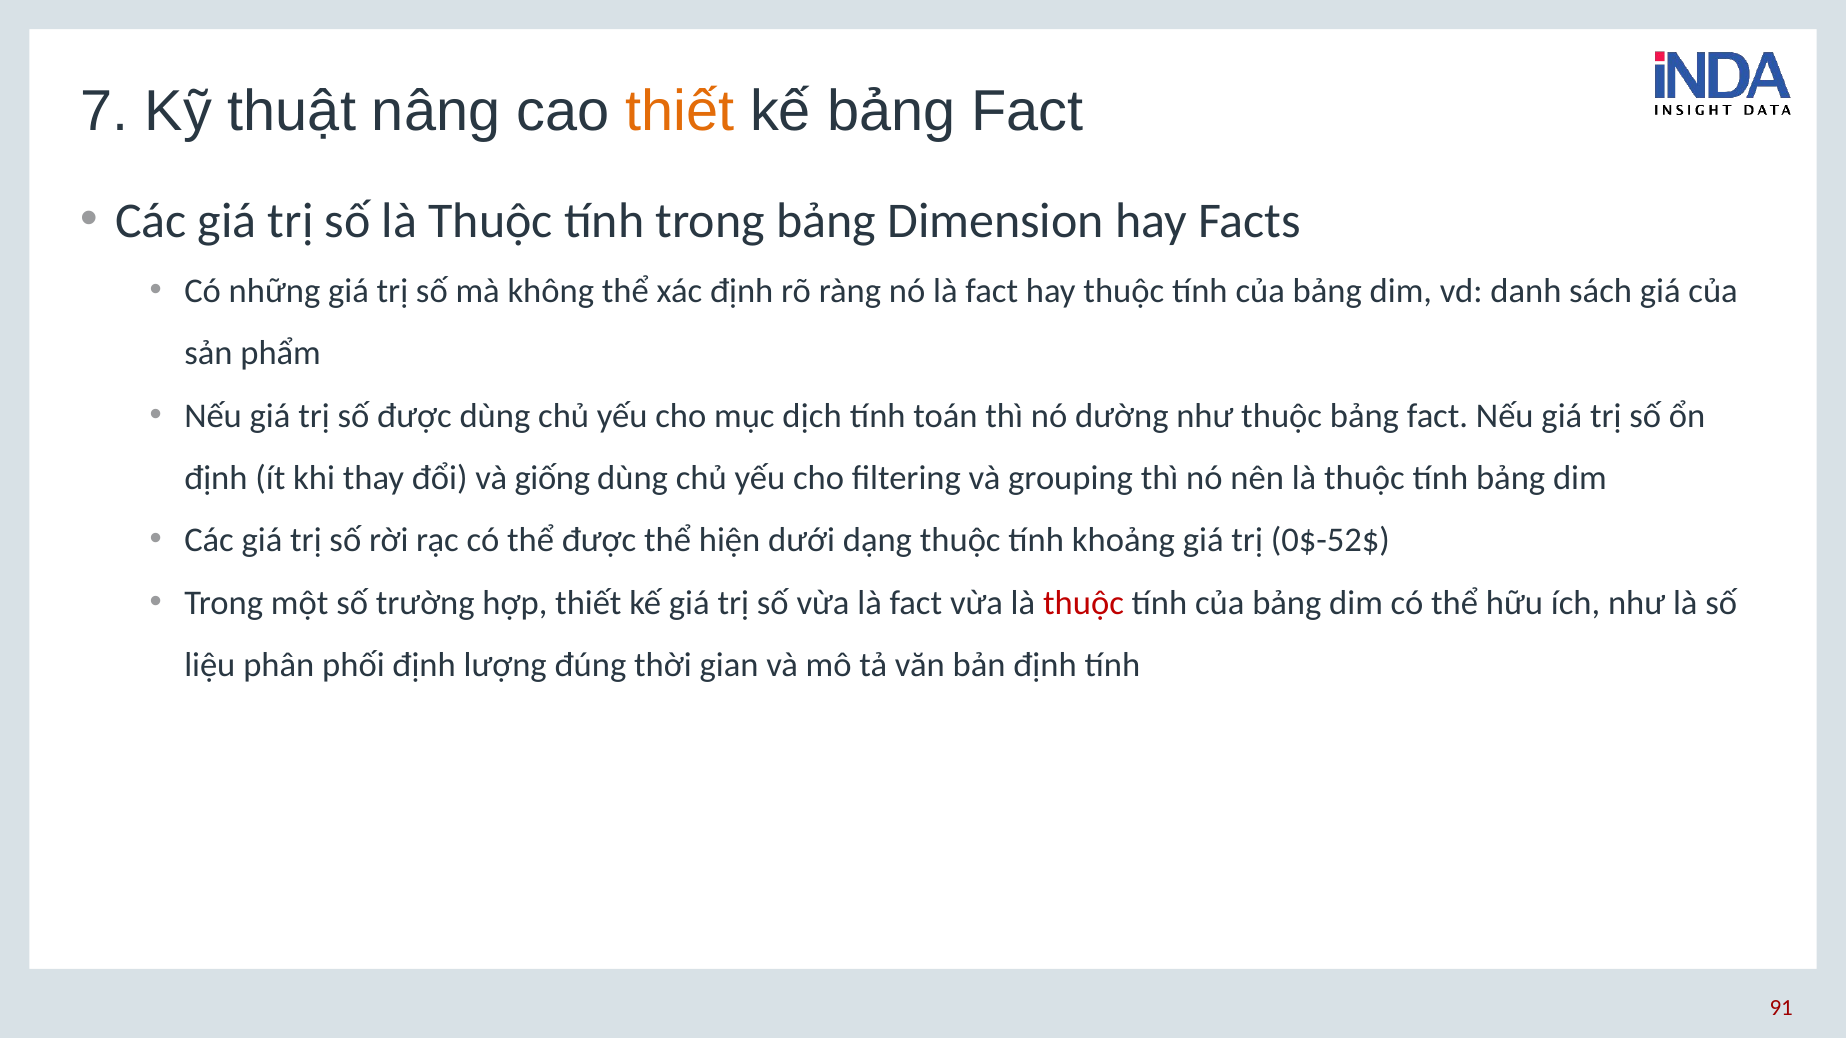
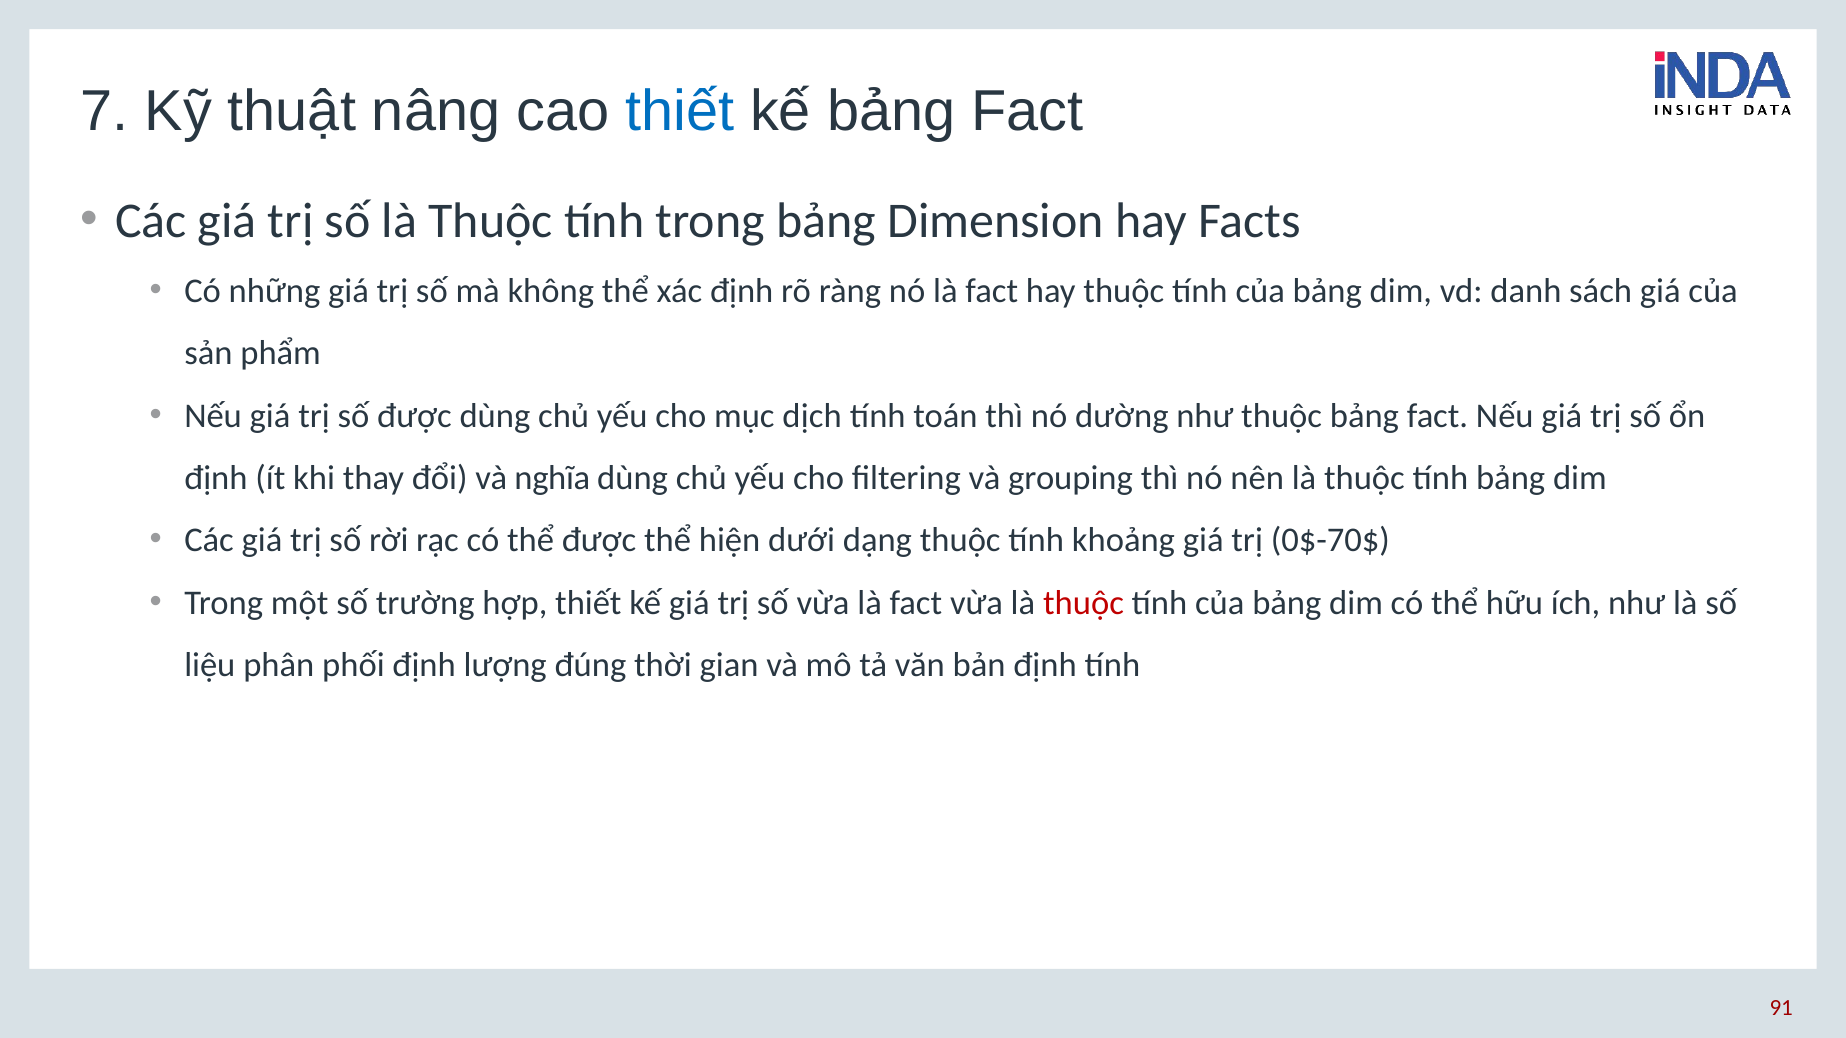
thiết colour: orange -> blue (680, 111)
giống: giống -> nghĩa (552, 478)
0$-52$: 0$-52$ -> 0$-70$ (1330, 540)
